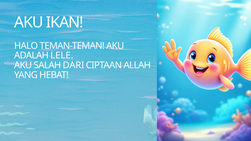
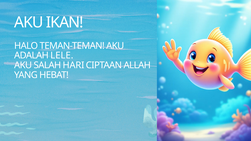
DARI: DARI -> HARI (73, 65)
